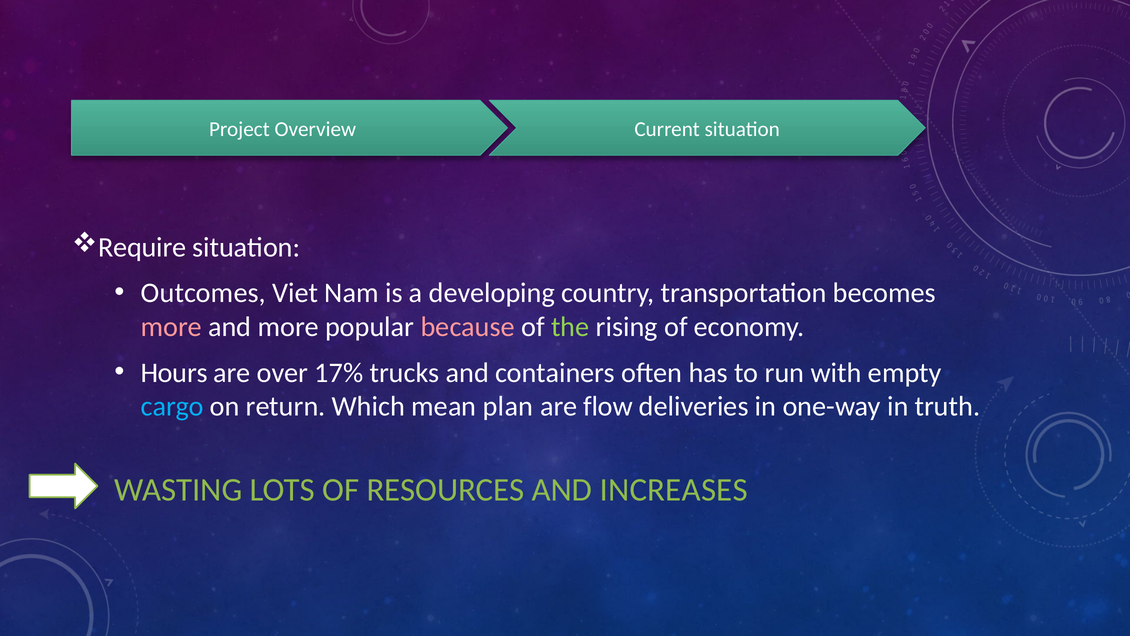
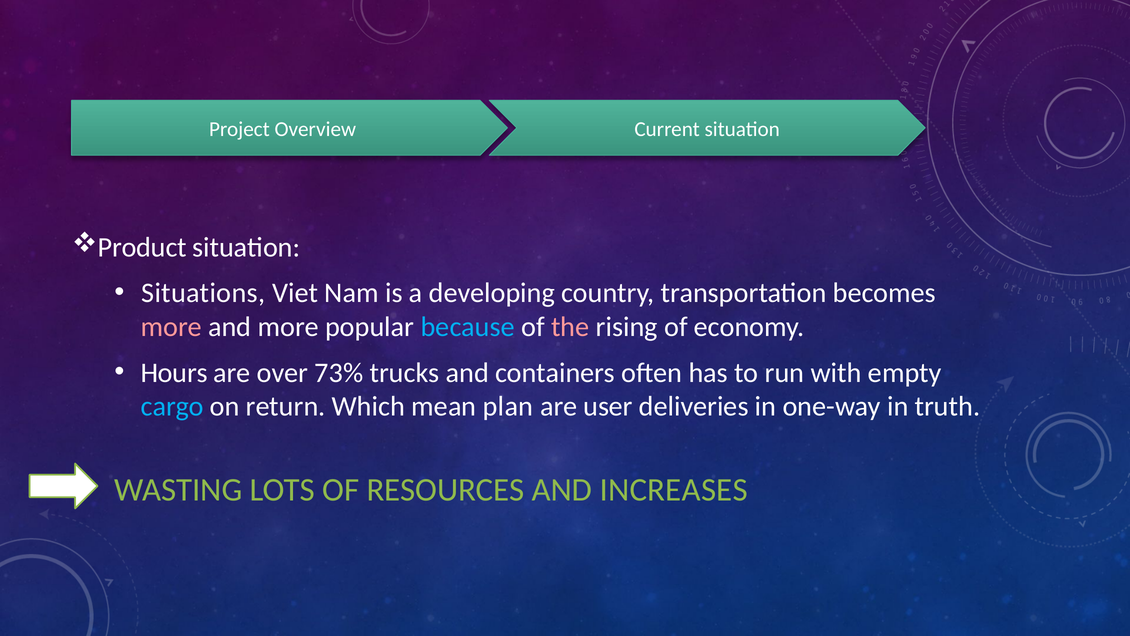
Require: Require -> Product (142, 247)
Outcomes: Outcomes -> Situations (203, 293)
because colour: pink -> light blue (468, 327)
the colour: light green -> pink (570, 327)
17%: 17% -> 73% (339, 372)
flow: flow -> user (608, 406)
